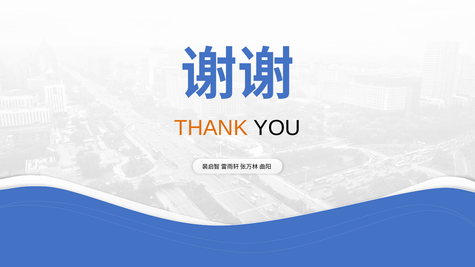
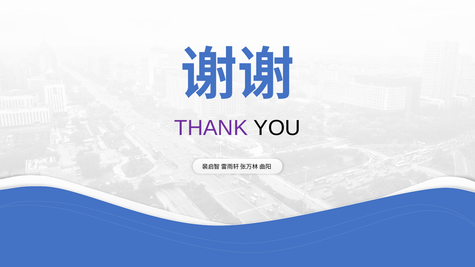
THANK colour: orange -> purple (211, 128)
